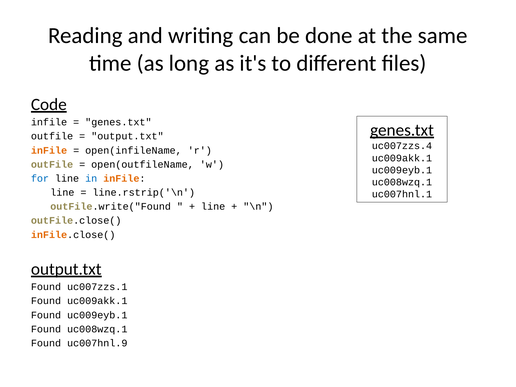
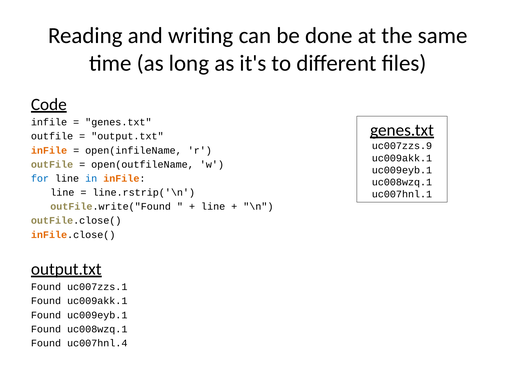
uc007zzs.4: uc007zzs.4 -> uc007zzs.9 (402, 146)
uc007hnl.9: uc007hnl.9 -> uc007hnl.4 (97, 343)
